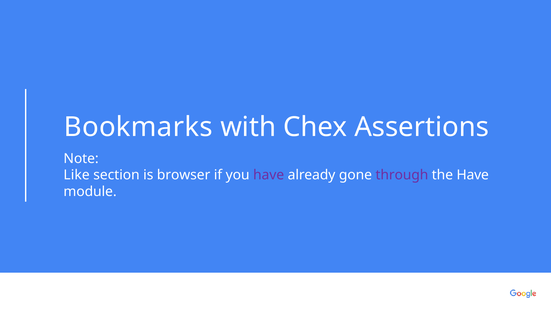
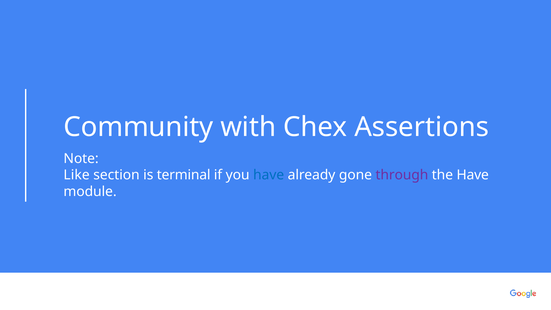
Bookmarks: Bookmarks -> Community (138, 127)
browser: browser -> terminal (184, 175)
have colour: purple -> blue (269, 175)
